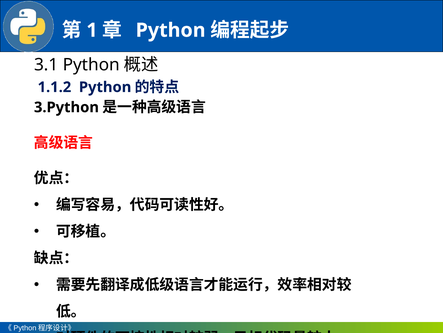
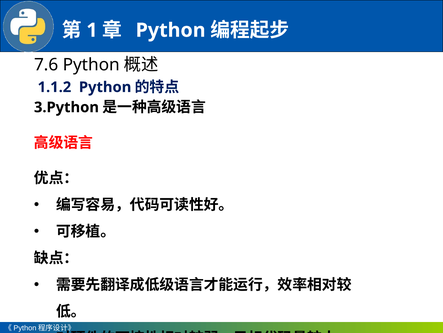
3.1: 3.1 -> 7.6 (46, 65)
